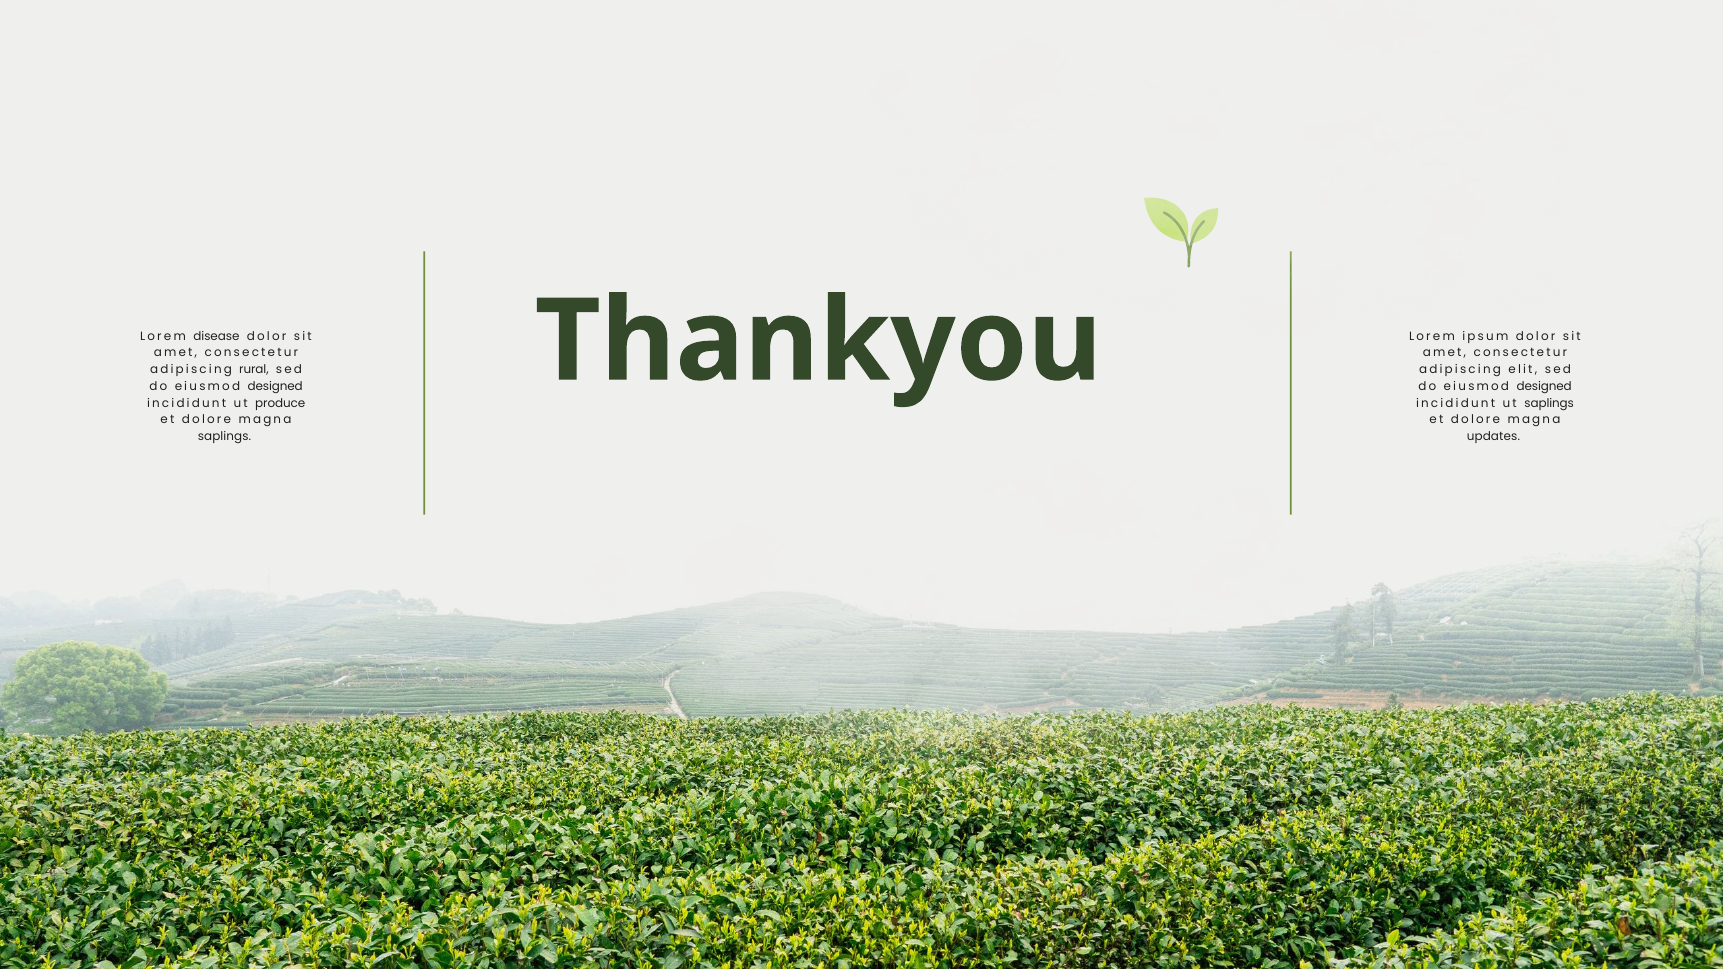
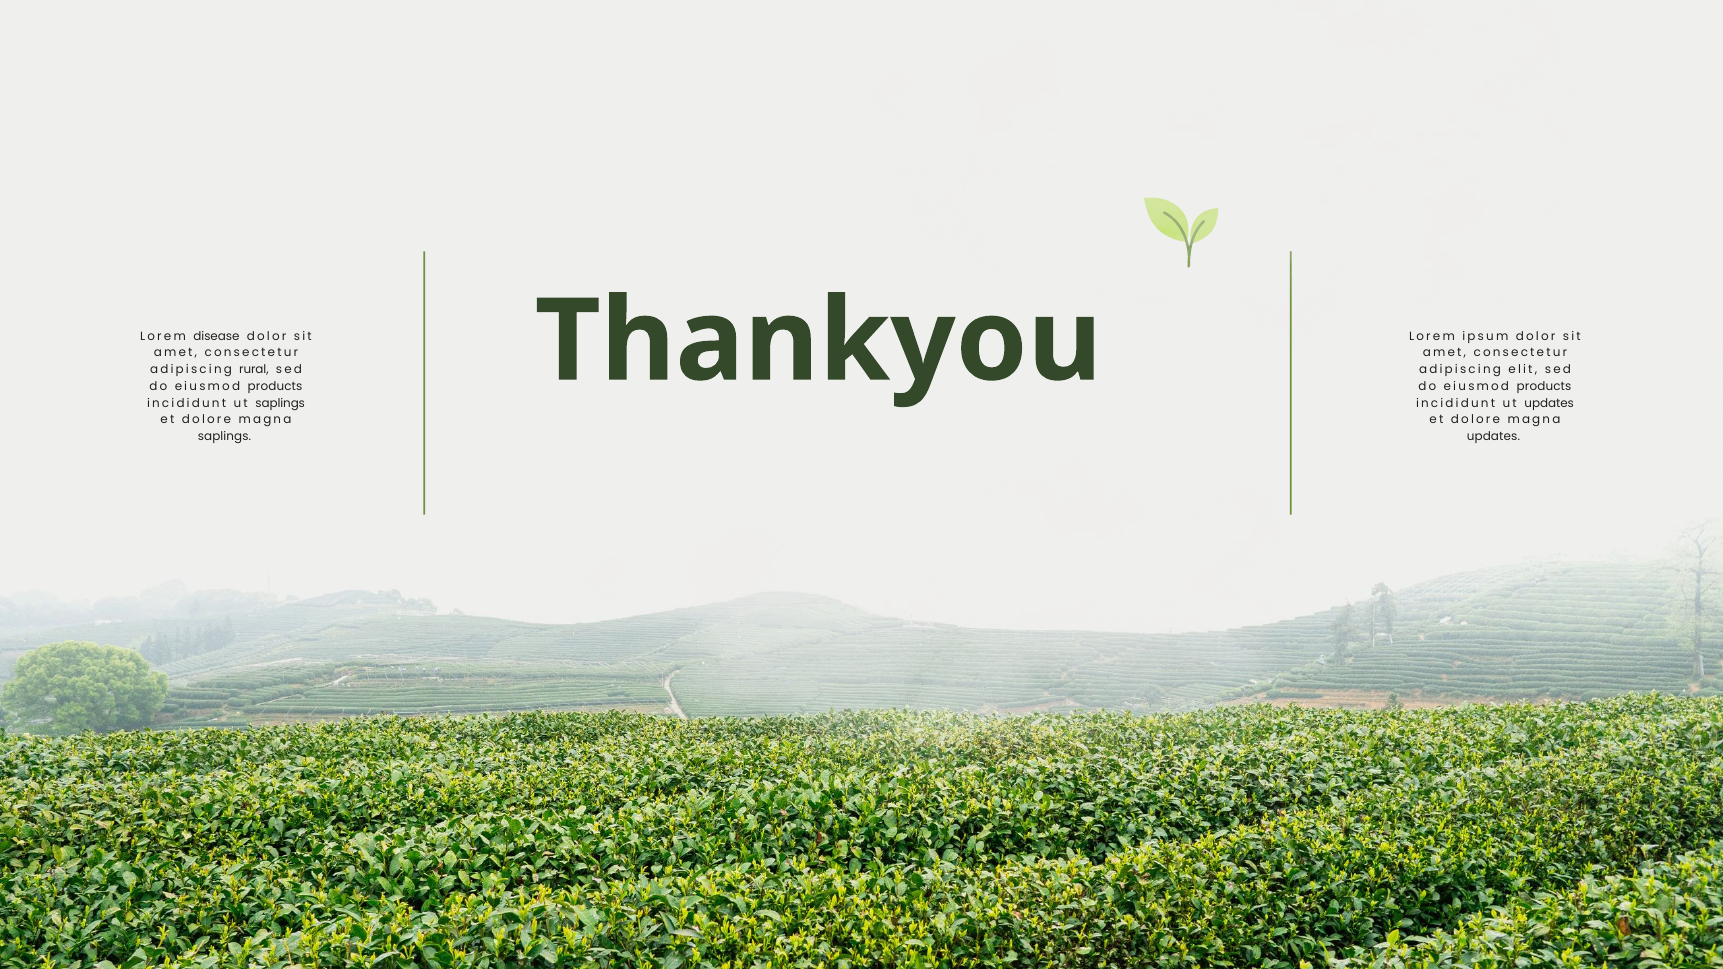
designed: designed -> products (275, 387)
designed: designed -> products (1544, 387)
ut produce: produce -> saplings (280, 403)
ut saplings: saplings -> updates (1549, 403)
